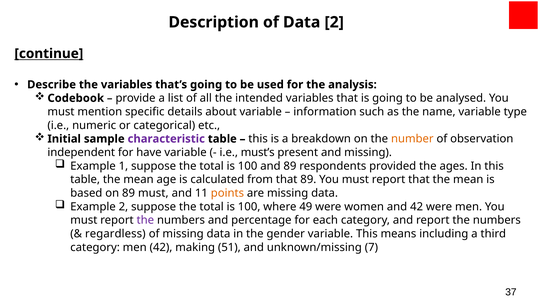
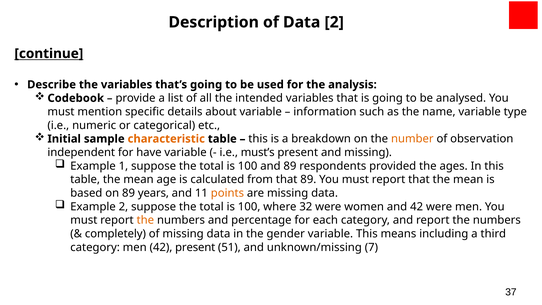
characteristic colour: purple -> orange (166, 139)
89 must: must -> years (153, 193)
49: 49 -> 32 (306, 207)
the colour: purple -> orange (145, 220)
regardless: regardless -> completely (115, 234)
42 making: making -> present (195, 247)
